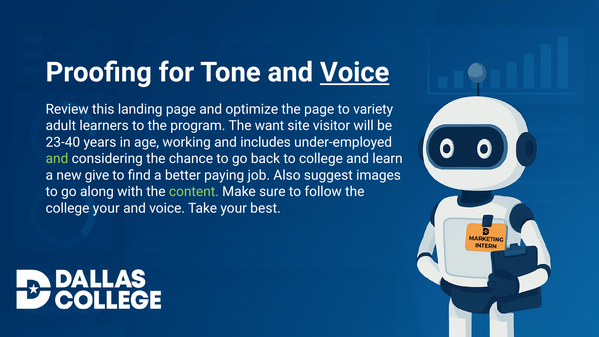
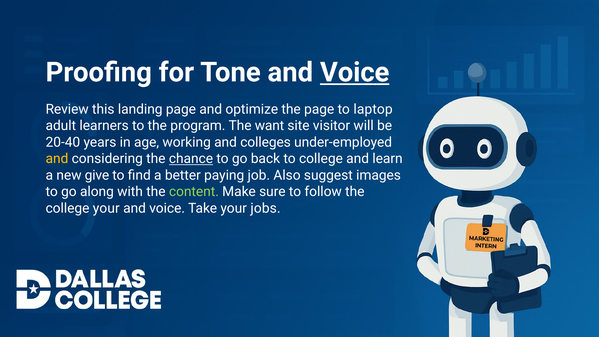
variety: variety -> laptop (373, 109)
23-40: 23-40 -> 20-40 (63, 142)
includes: includes -> colleges (266, 142)
and colour: light green -> yellow (57, 159)
chance underline: none -> present (191, 159)
best: best -> jobs (266, 208)
